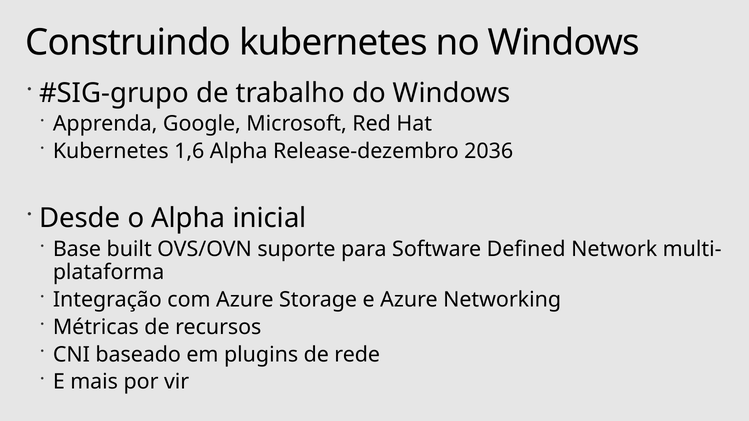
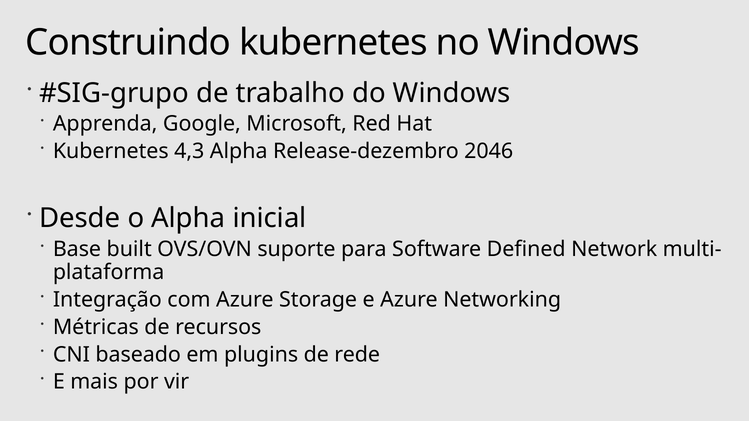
1,6: 1,6 -> 4,3 (189, 151)
2036: 2036 -> 2046 (489, 151)
